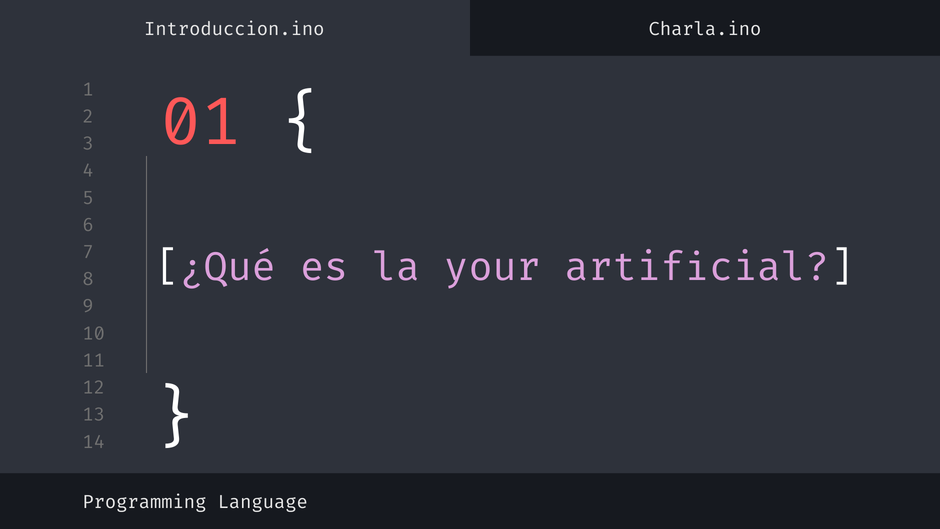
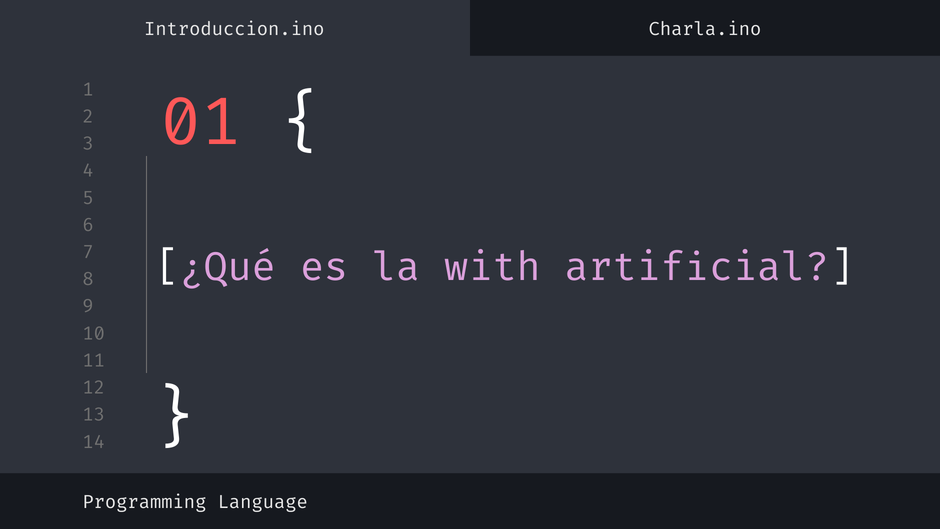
your: your -> with (493, 267)
